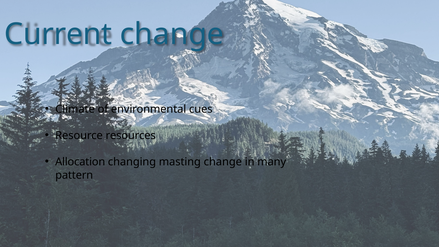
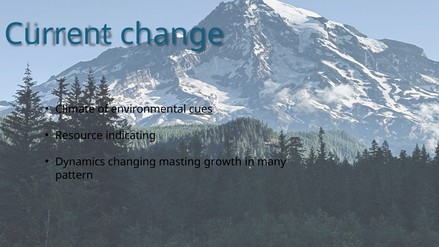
cues underline: none -> present (201, 109)
resources: resources -> indicating (131, 136)
Allocation: Allocation -> Dynamics (80, 162)
masting change: change -> growth (223, 162)
